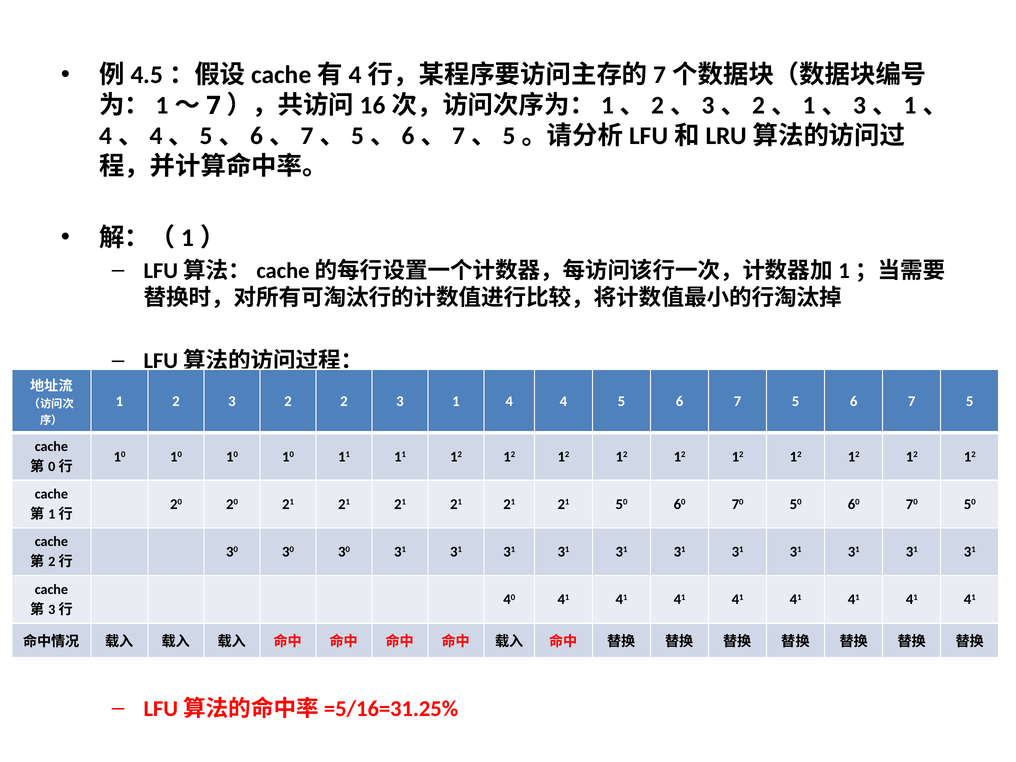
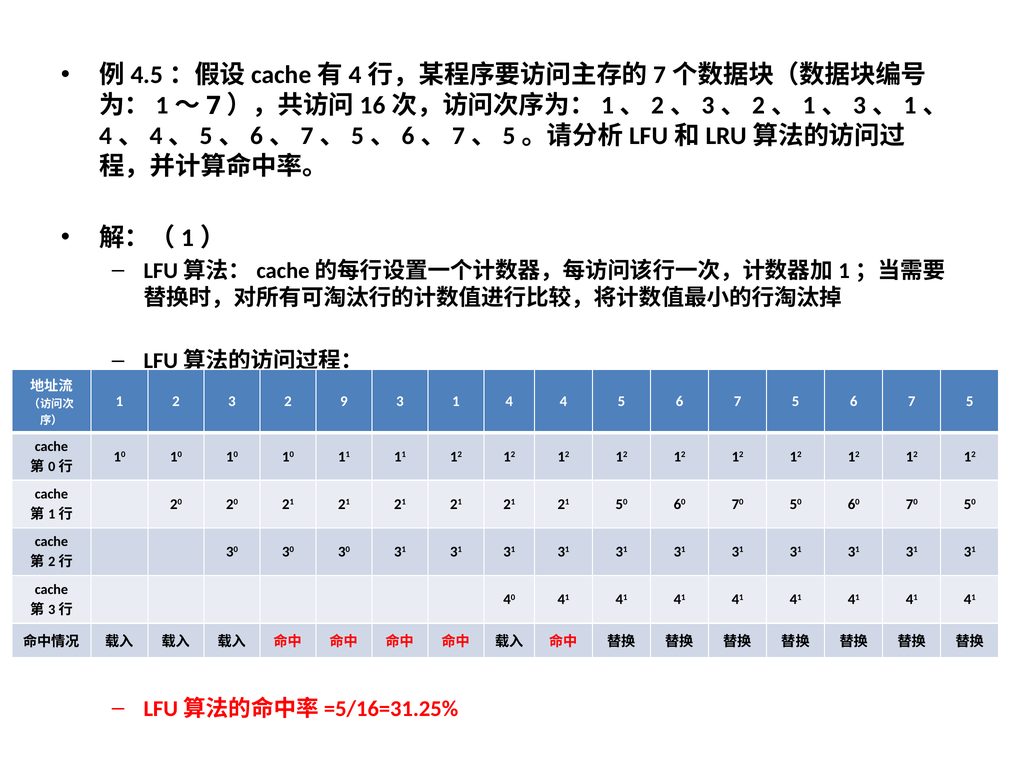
2 2: 2 -> 9 (344, 401)
